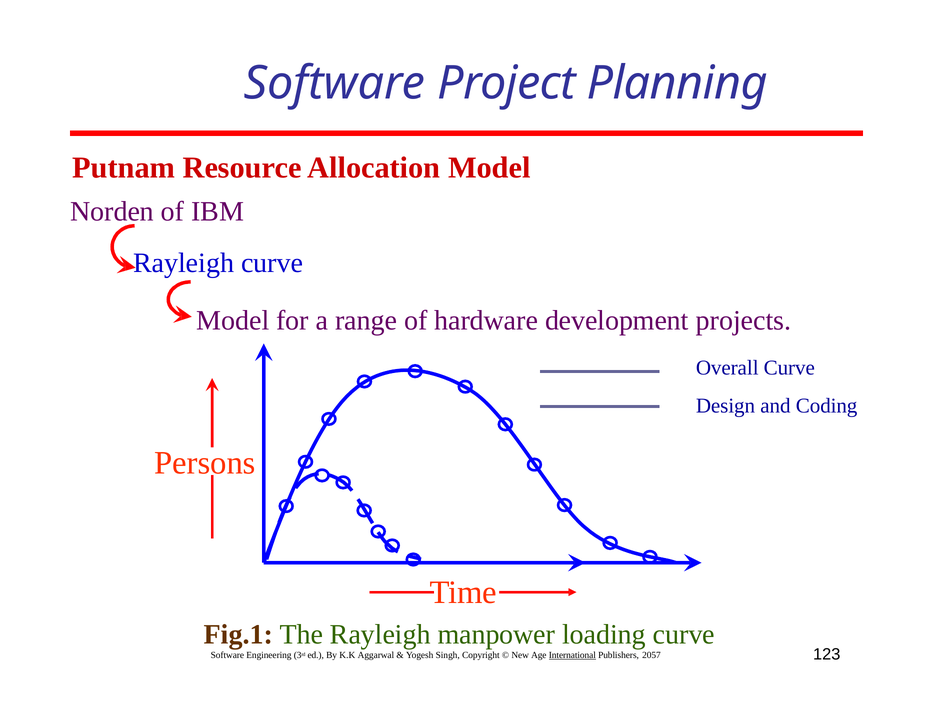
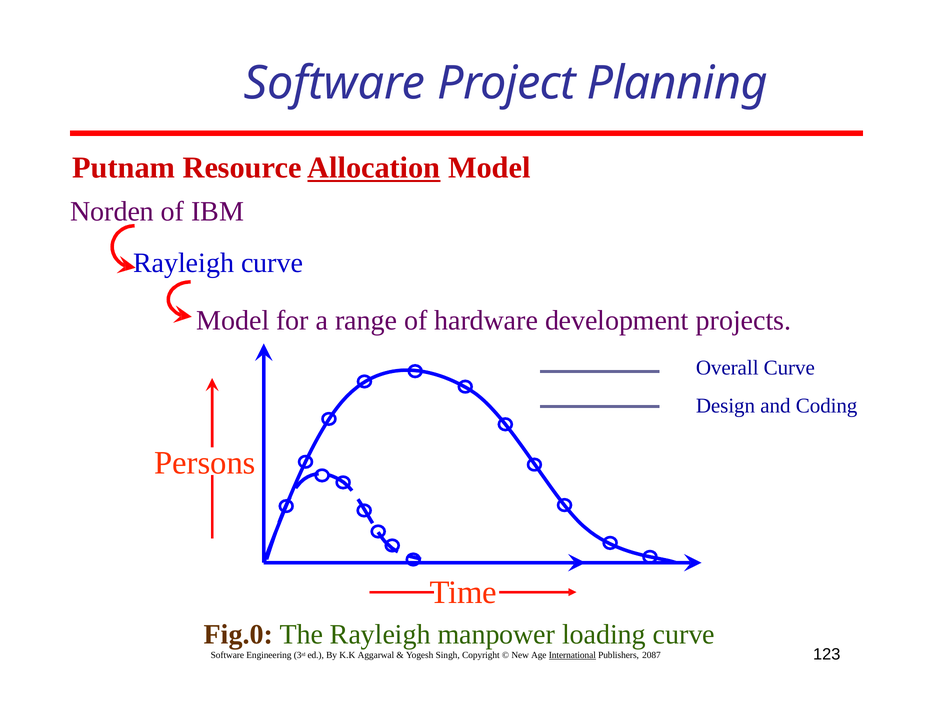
Allocation underline: none -> present (374, 168)
Fig.1: Fig.1 -> Fig.0 (238, 635)
2057: 2057 -> 2087 (651, 656)
